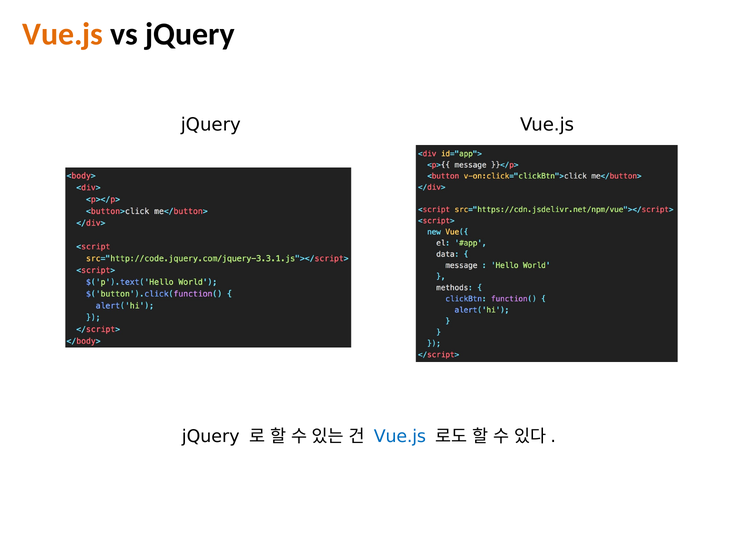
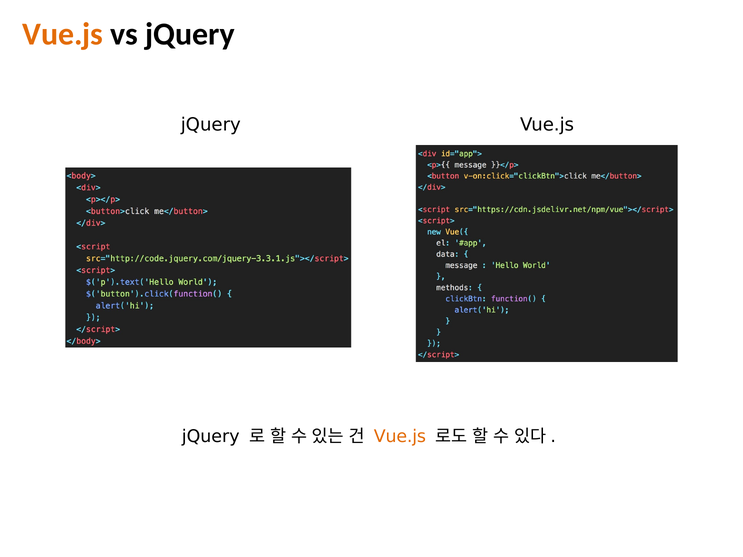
Vue.js colour: blue -> orange (400, 437)
